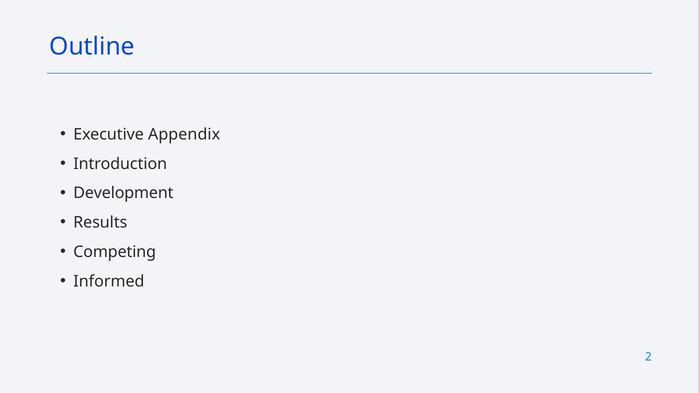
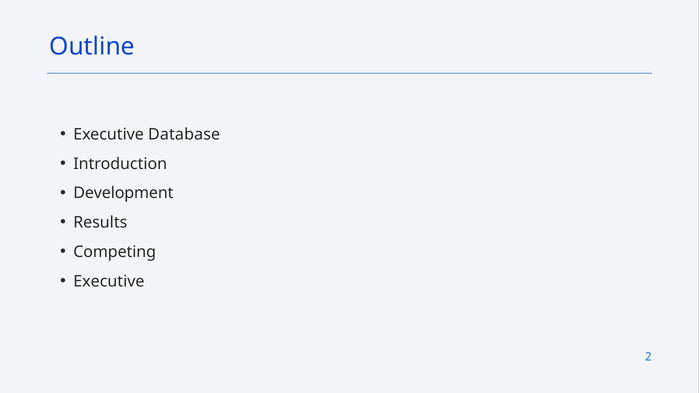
Appendix: Appendix -> Database (184, 134)
Informed: Informed -> Executive (109, 281)
